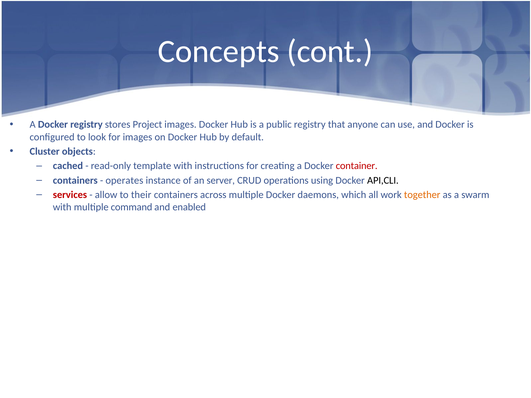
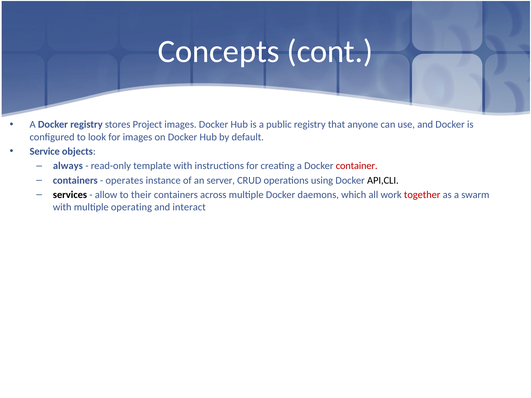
Cluster: Cluster -> Service (45, 151)
cached: cached -> always (68, 166)
services colour: red -> black (70, 195)
together colour: orange -> red (422, 195)
command: command -> operating (131, 207)
enabled: enabled -> interact (189, 207)
